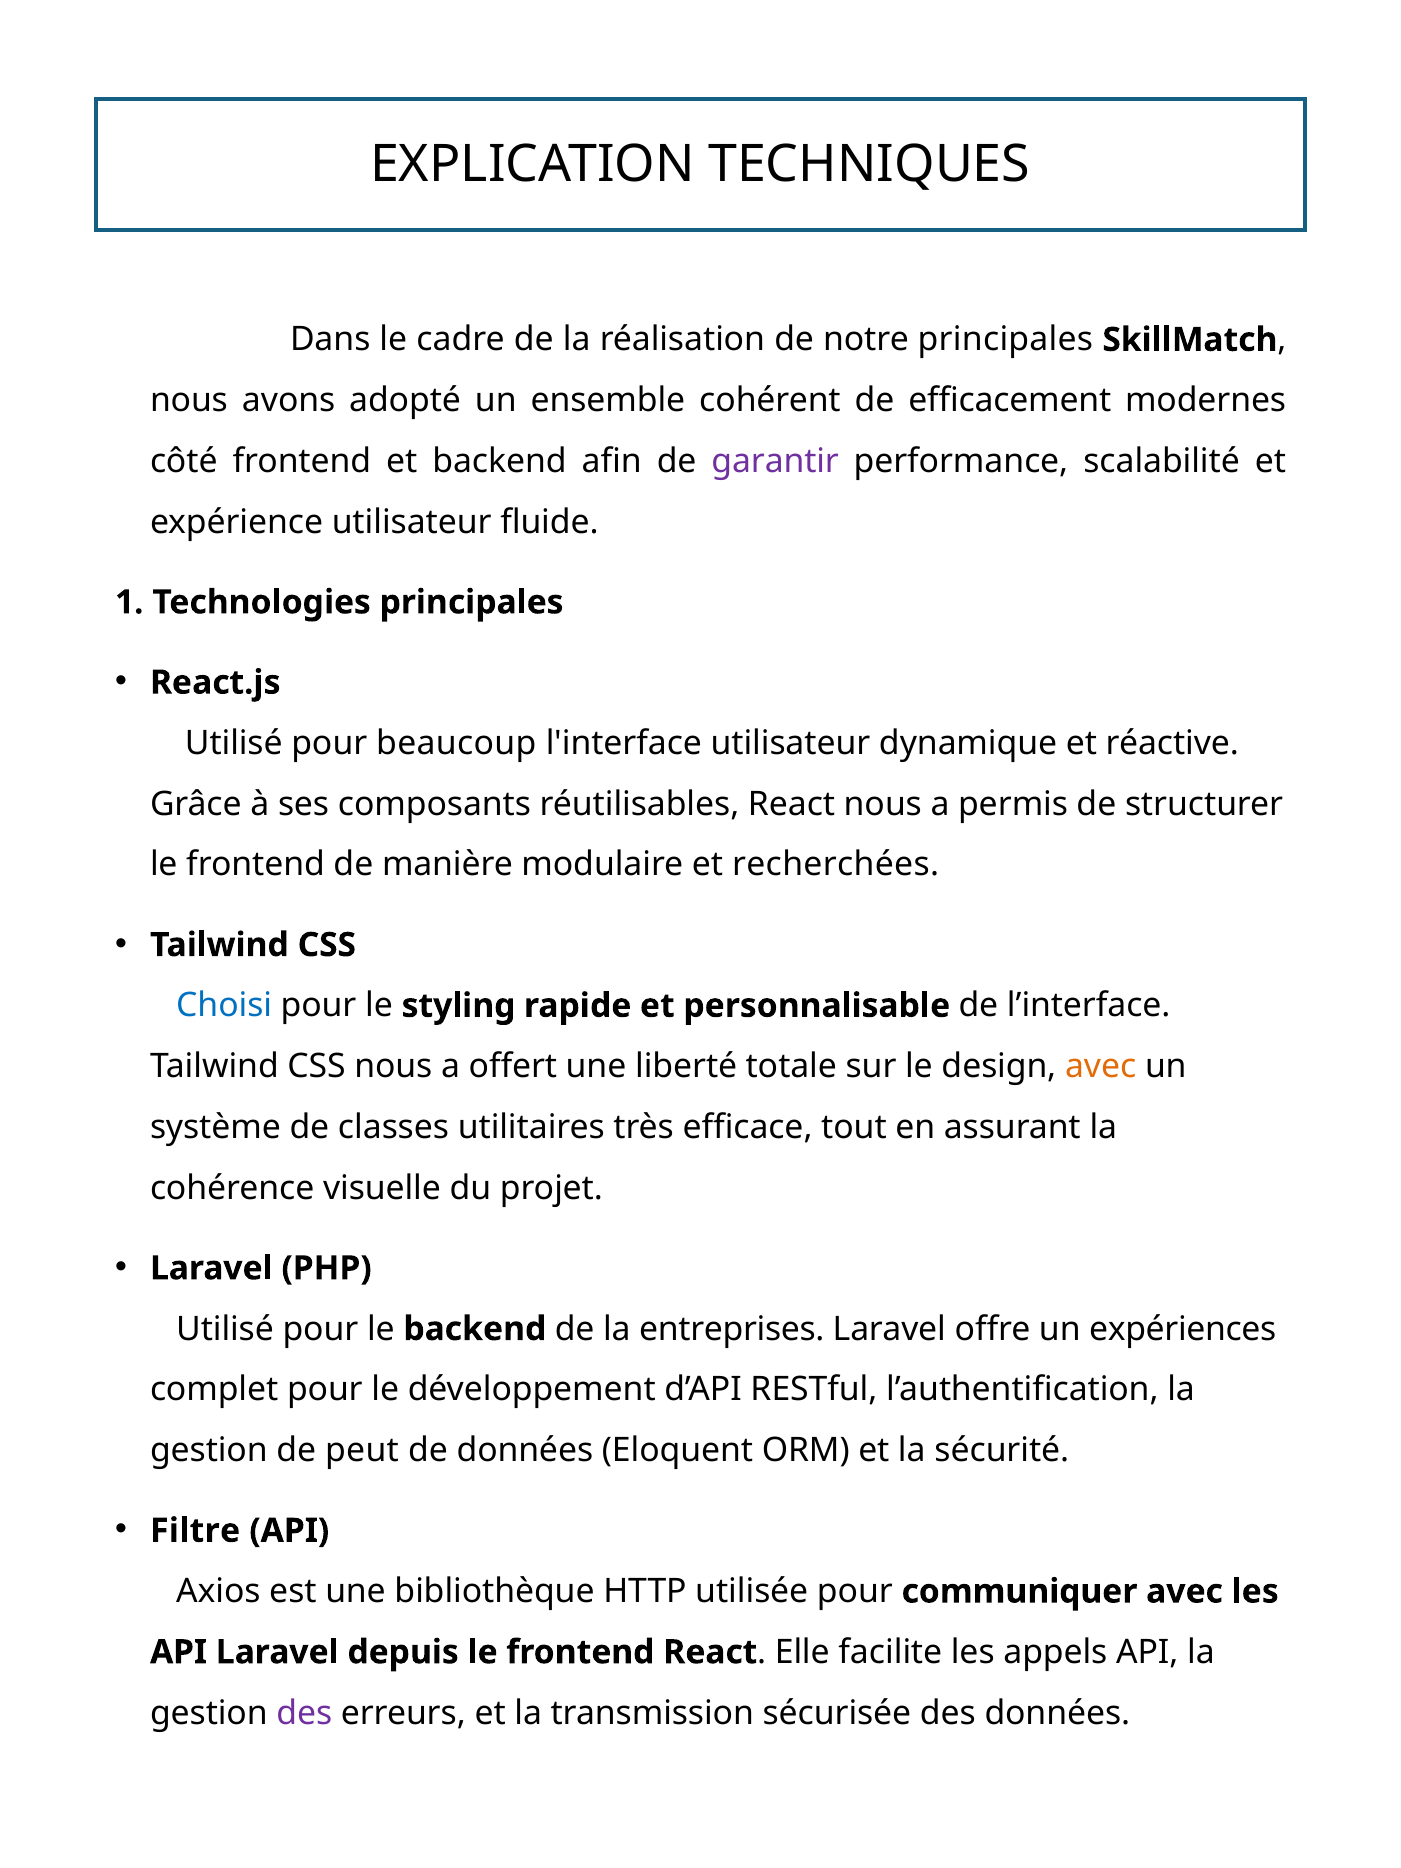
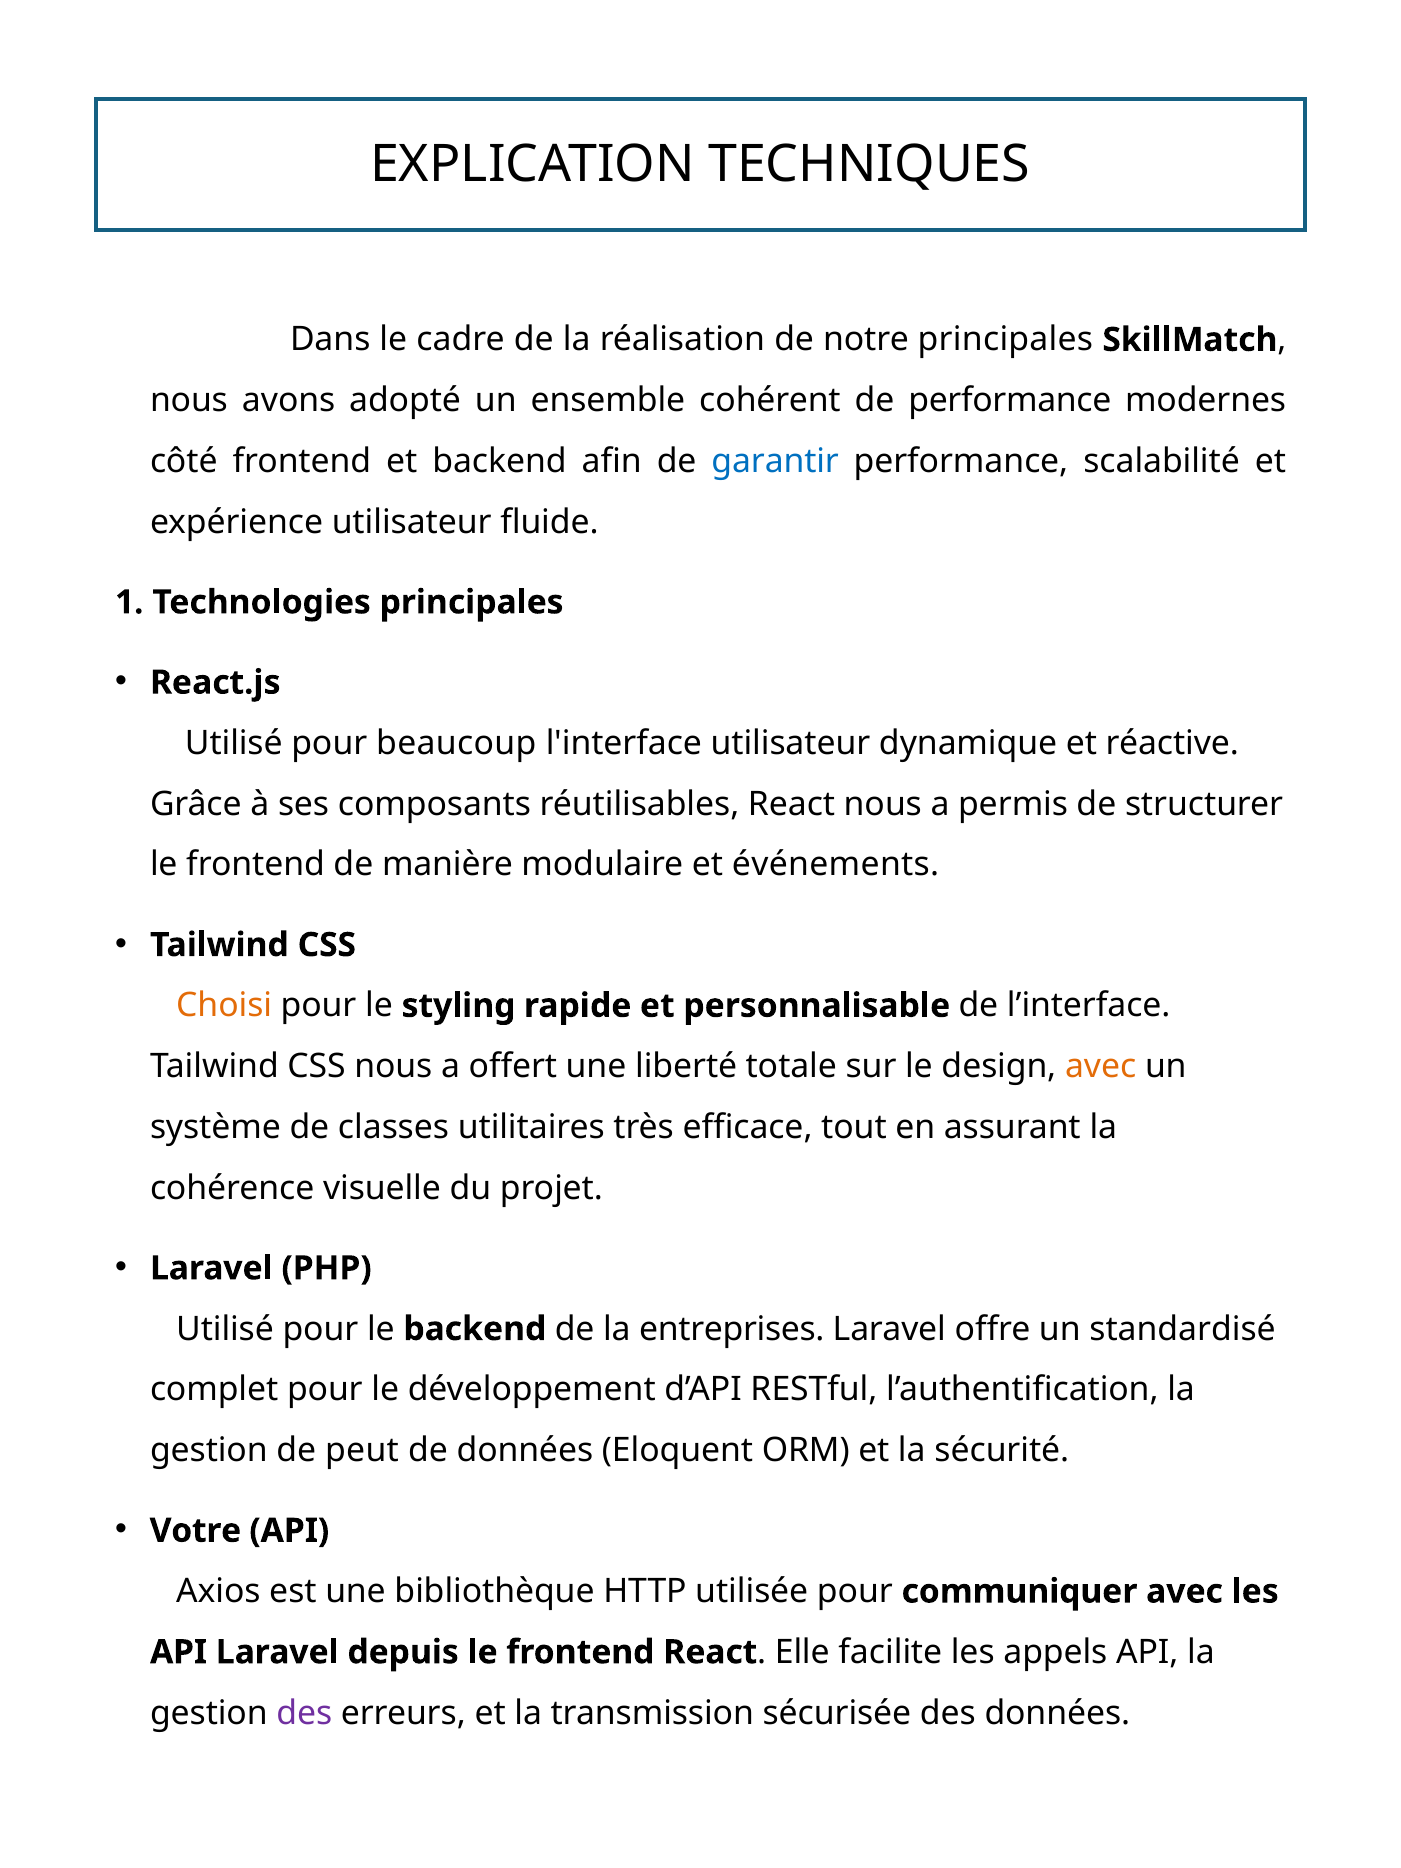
de efficacement: efficacement -> performance (1010, 401)
garantir colour: purple -> blue (775, 461)
recherchées: recherchées -> événements (836, 865)
Choisi colour: blue -> orange (224, 1006)
expériences: expériences -> standardisé (1183, 1329)
Filtre: Filtre -> Votre (195, 1531)
